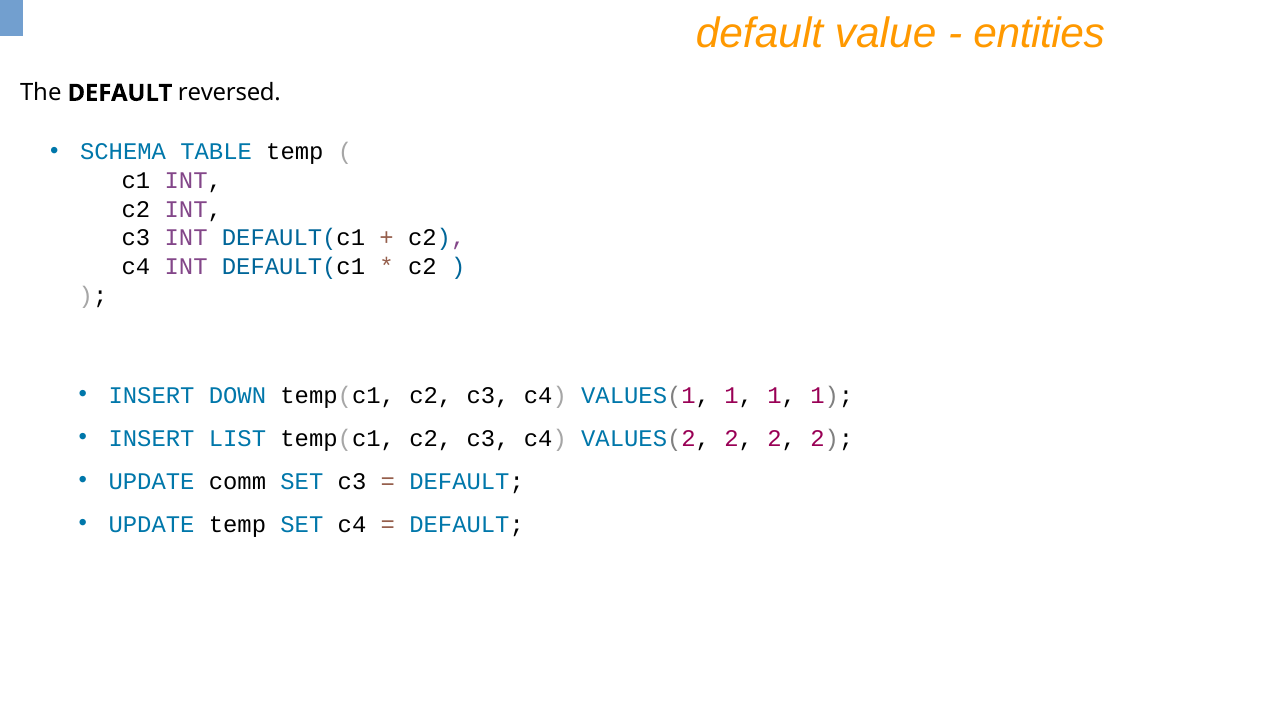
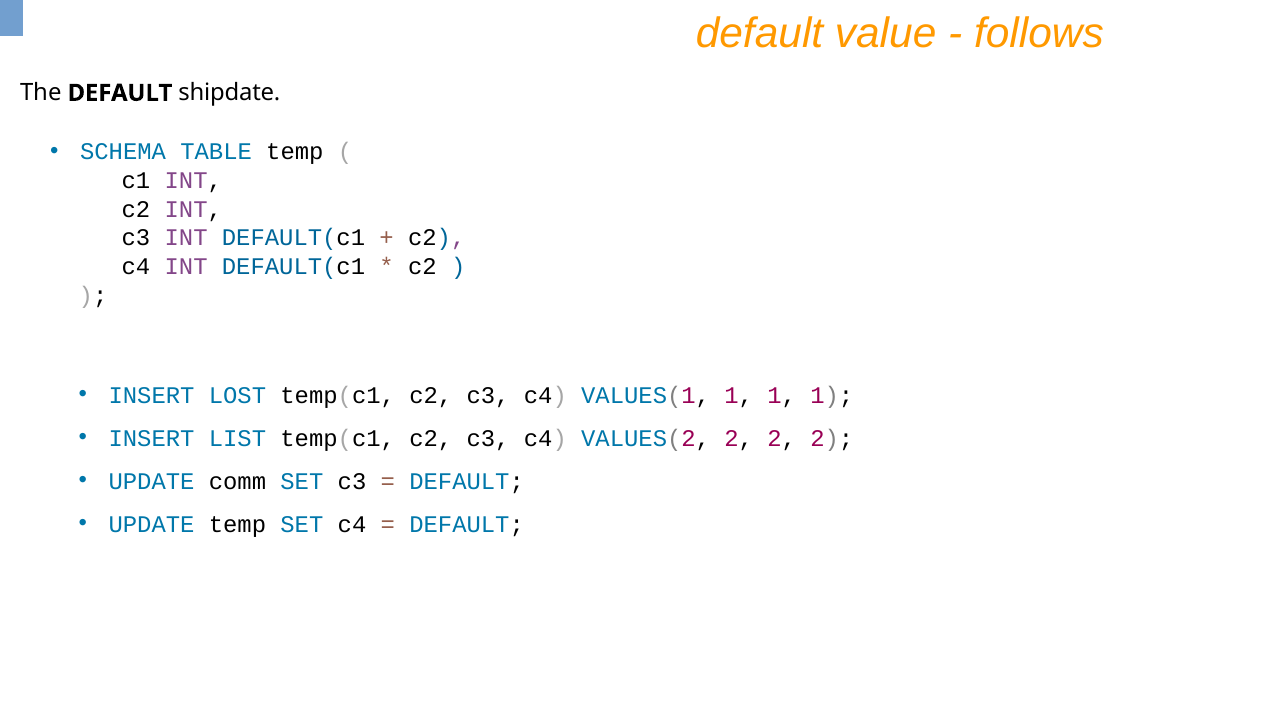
entities: entities -> follows (1039, 33)
reversed: reversed -> shipdate (229, 93)
DOWN: DOWN -> LOST (237, 395)
